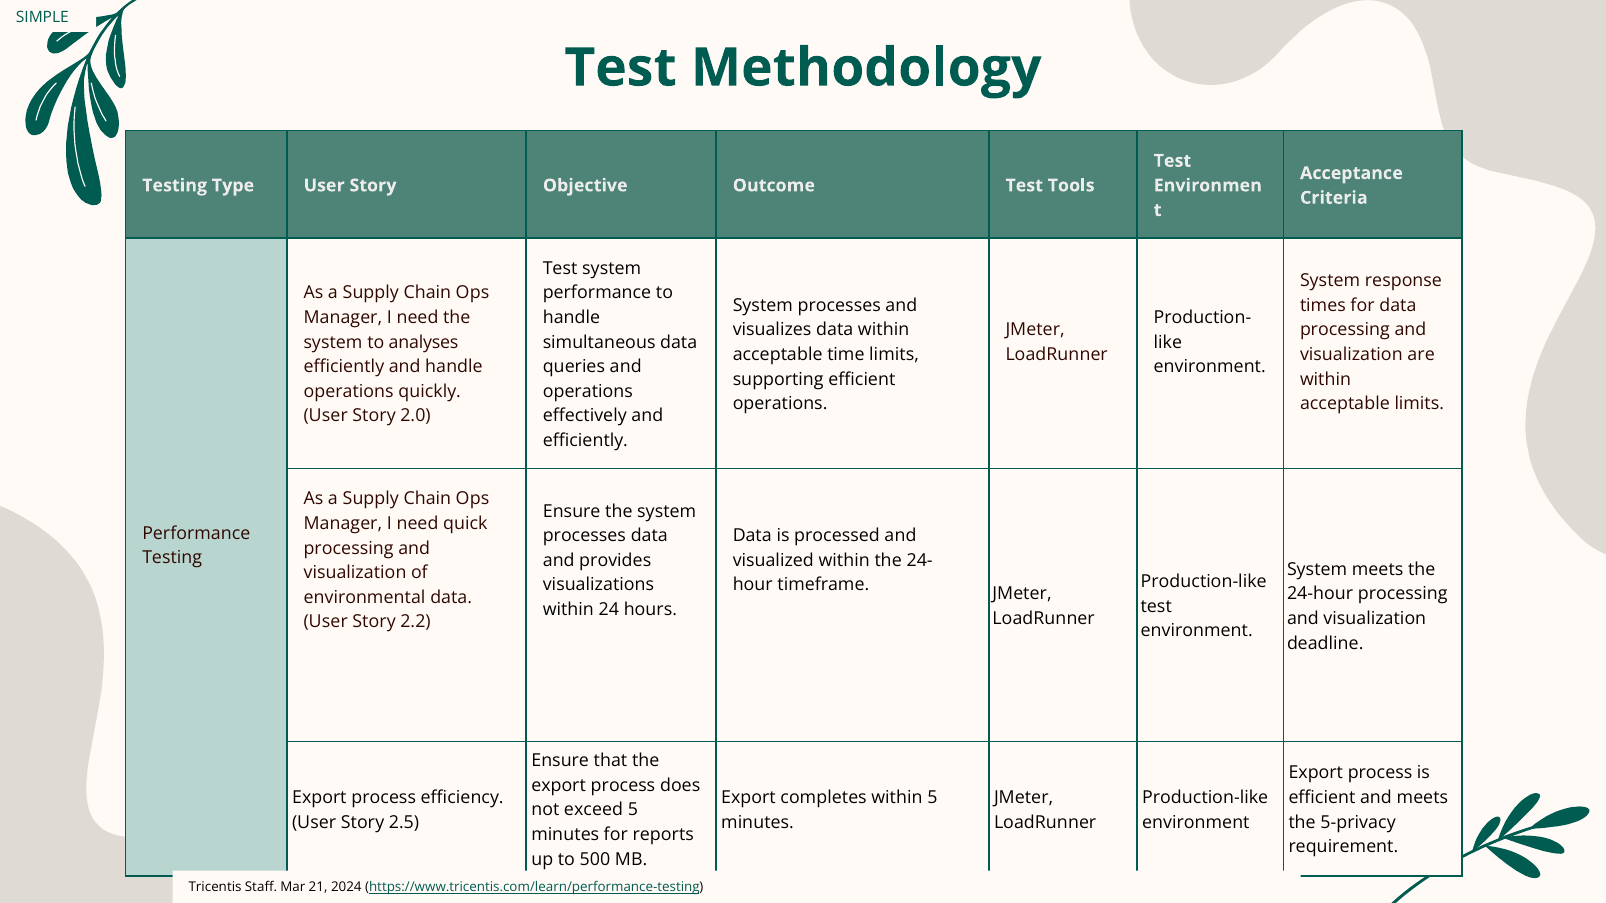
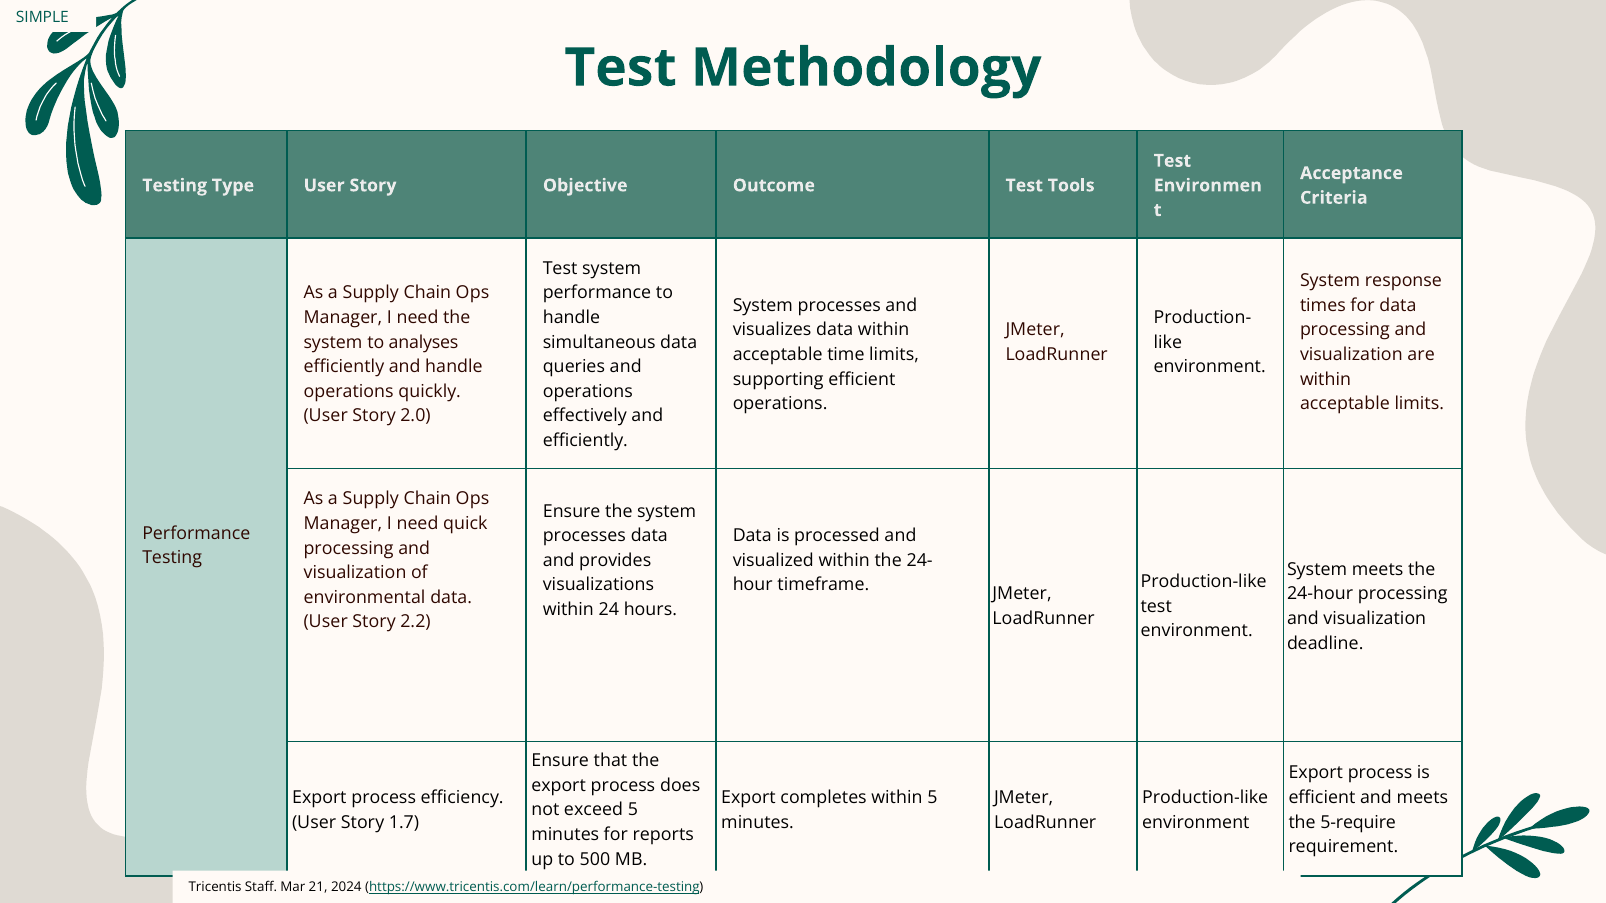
2.5: 2.5 -> 1.7 (404, 823)
5-privacy: 5-privacy -> 5-require (1358, 823)
